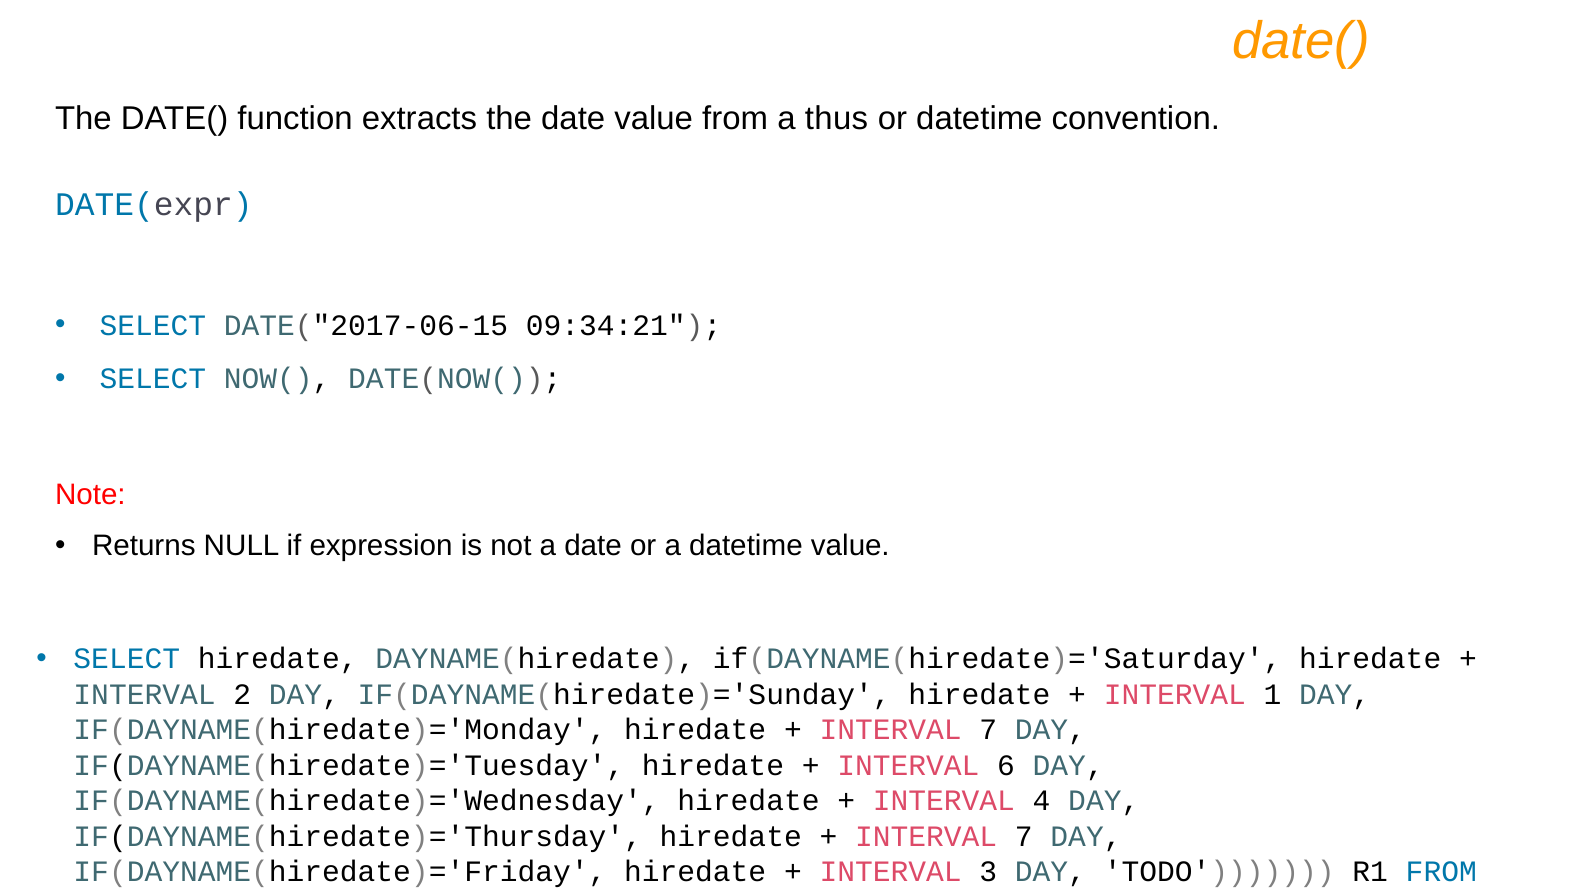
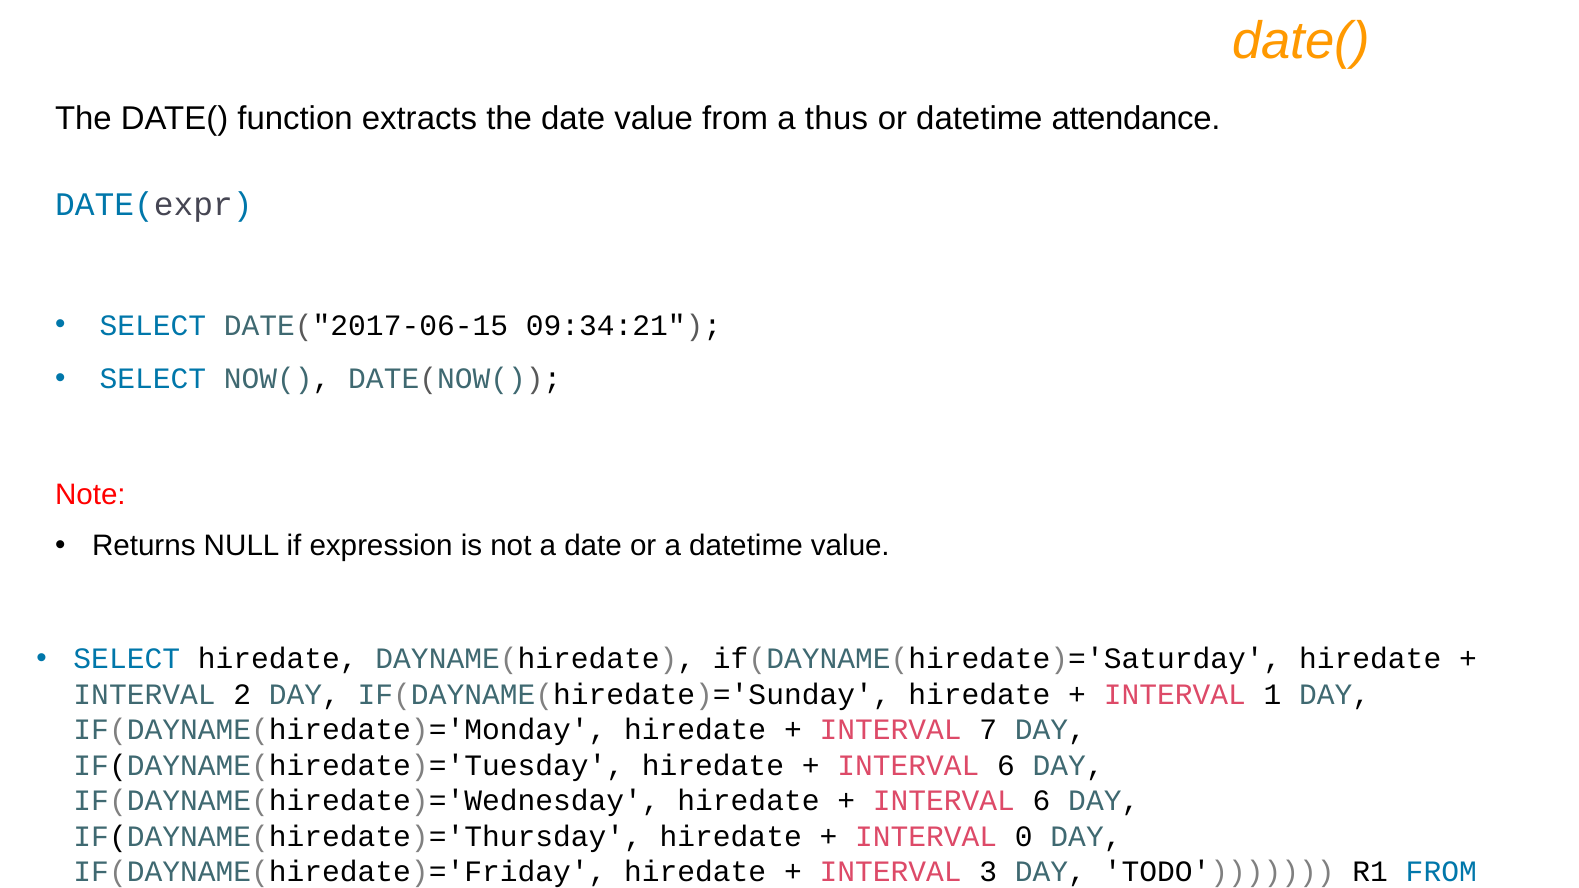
convention: convention -> attendance (1136, 119)
4: 4 -> 6 (1042, 801)
7: 7 -> 0 (1024, 837)
